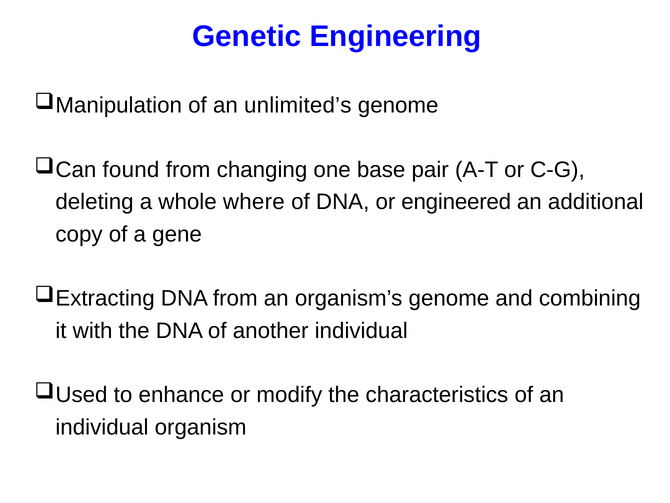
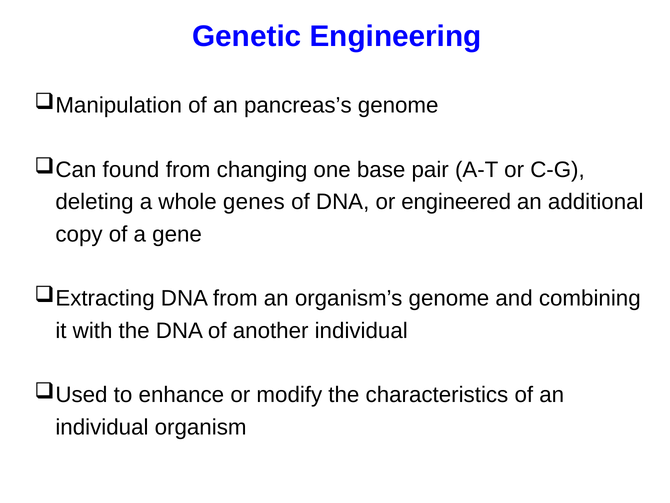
unlimited’s: unlimited’s -> pancreas’s (298, 105)
where: where -> genes (254, 202)
